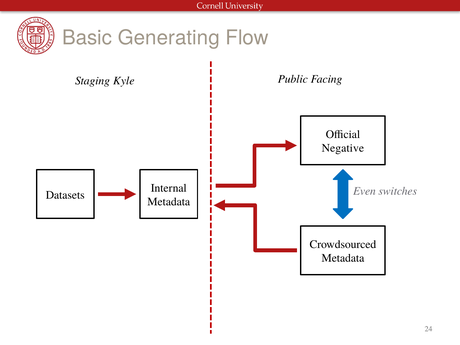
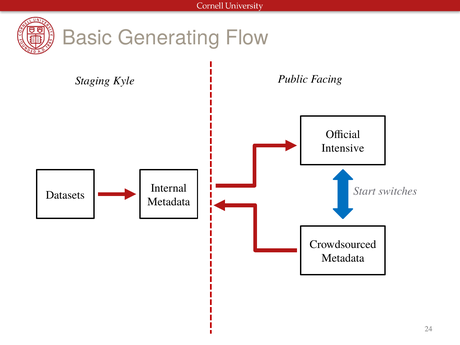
Negative: Negative -> Intensive (343, 148)
Even: Even -> Start (364, 191)
